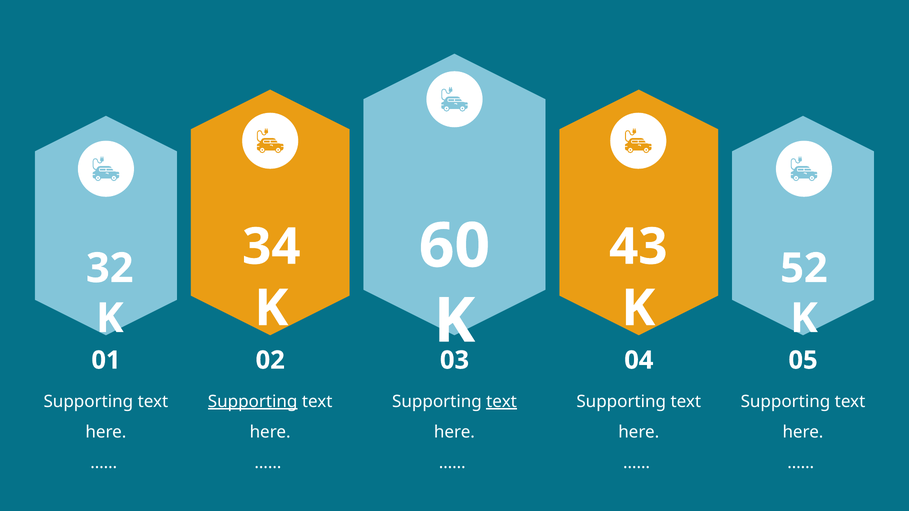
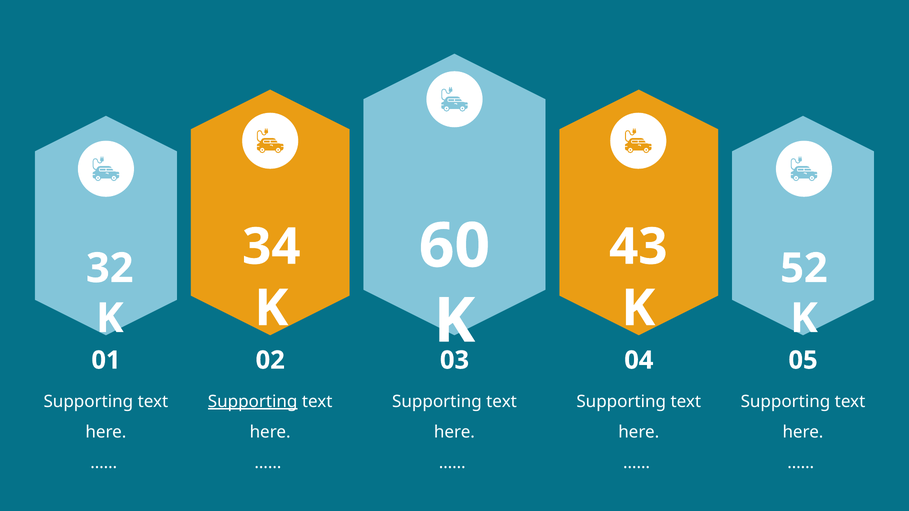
text underline: present -> none (502, 402)
